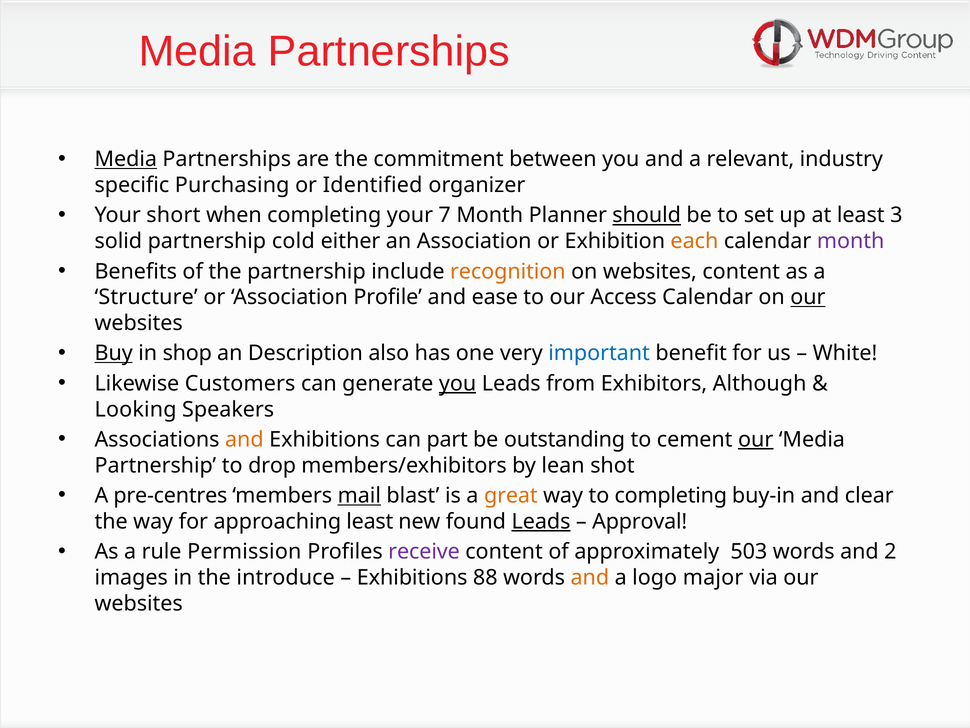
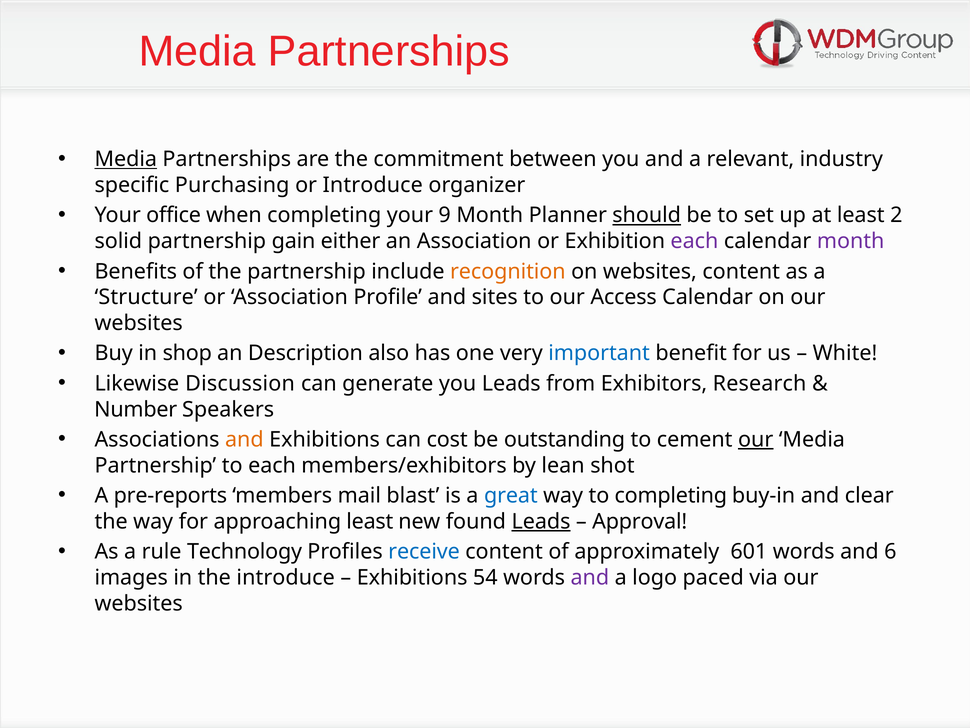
or Identified: Identified -> Introduce (373, 185)
short: short -> office (174, 215)
7: 7 -> 9 (445, 215)
3: 3 -> 2 (896, 215)
cold: cold -> gain (294, 241)
each colour: orange -> purple (694, 241)
ease: ease -> sites (495, 297)
our underline: present -> none (808, 297)
Buy underline: present -> none (114, 353)
Customers: Customers -> Discussion (240, 383)
you underline: present -> none (458, 383)
Although: Although -> Research (760, 383)
Looking: Looking -> Number (136, 409)
part: part -> cost (447, 439)
to drop: drop -> each (272, 465)
pre-centres: pre-centres -> pre-reports (170, 495)
mail underline: present -> none (359, 495)
great colour: orange -> blue (511, 495)
Permission: Permission -> Technology (245, 551)
receive colour: purple -> blue (424, 551)
503: 503 -> 601 (749, 551)
2: 2 -> 6 (890, 551)
88: 88 -> 54 (485, 577)
and colour: orange -> purple (590, 577)
major: major -> paced (713, 577)
